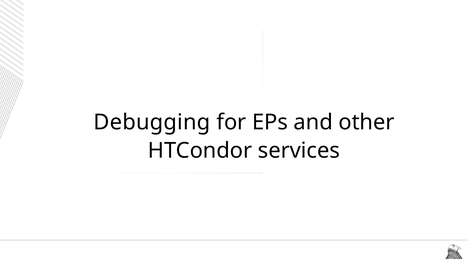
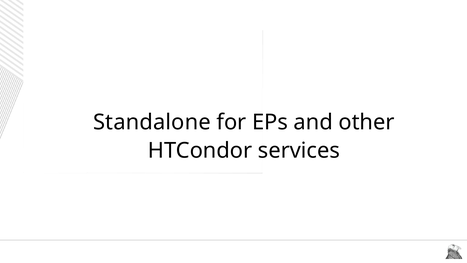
Debugging: Debugging -> Standalone (152, 122)
